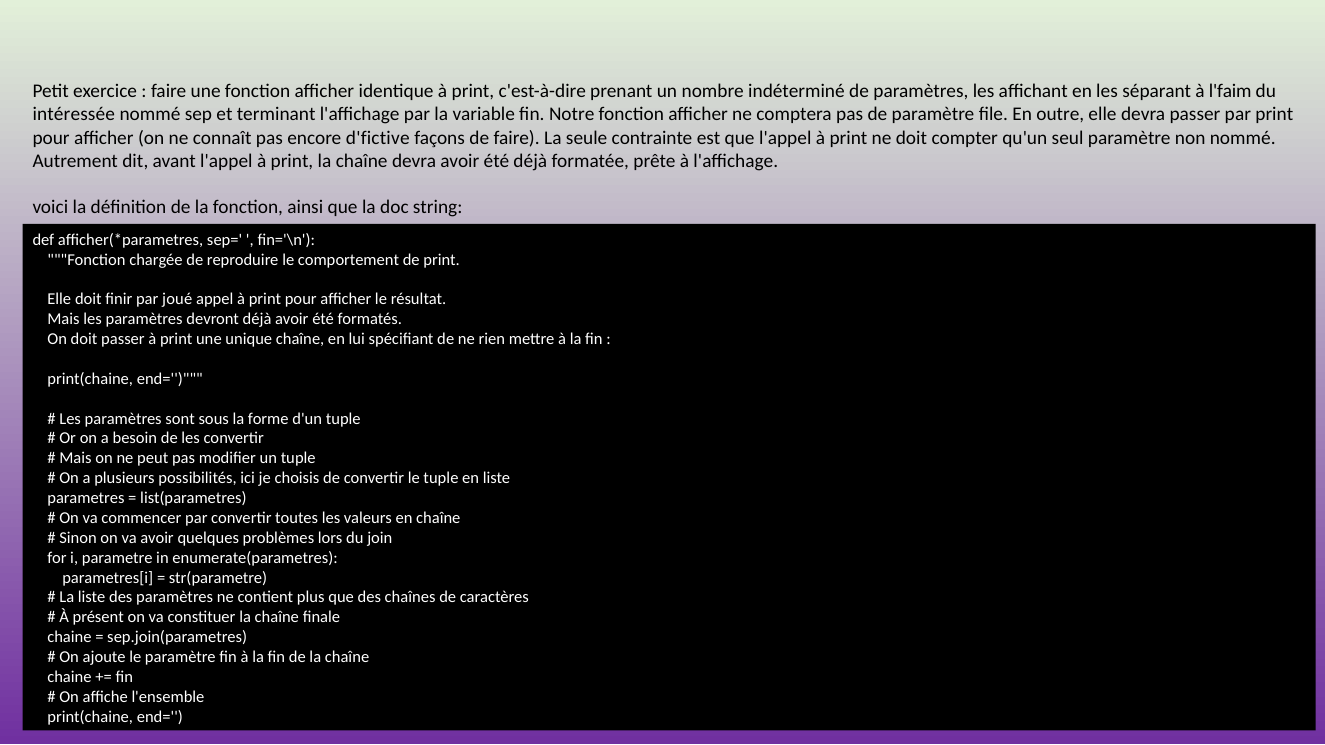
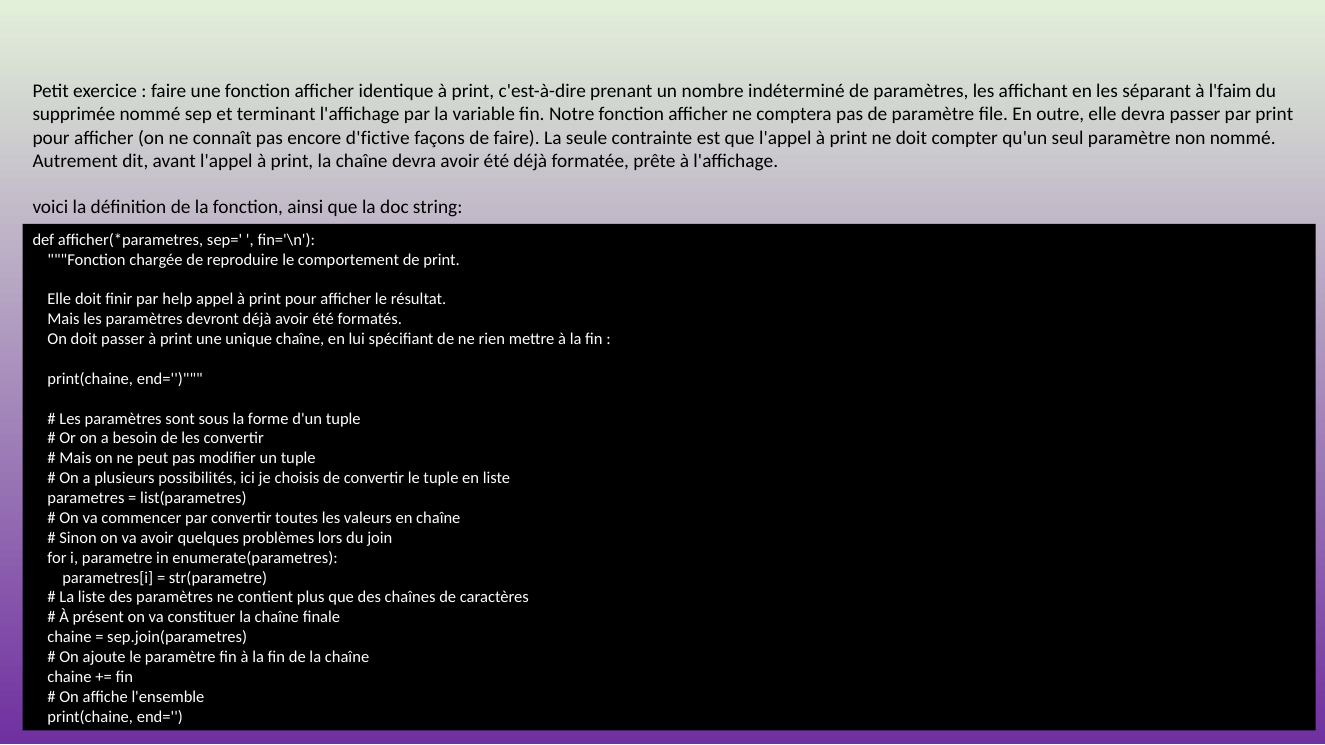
intéressée: intéressée -> supprimée (74, 115)
joué: joué -> help (177, 300)
